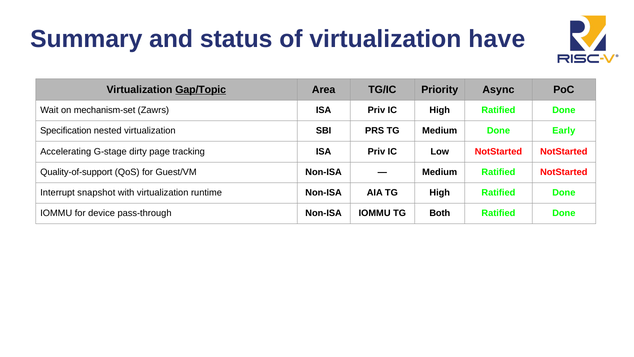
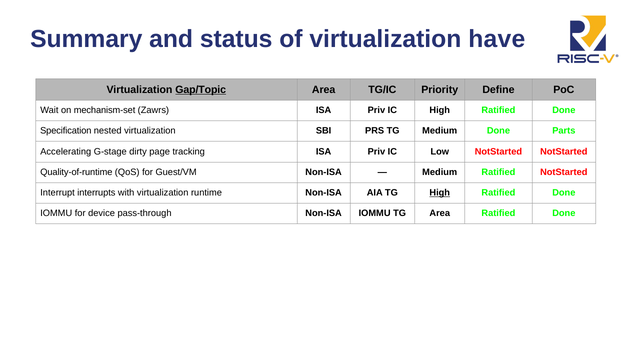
Async: Async -> Define (498, 90)
Early: Early -> Parts (564, 131)
Quality-of-support: Quality-of-support -> Quality-of-runtime (76, 172)
snapshot: snapshot -> interrupts (96, 192)
High underline: none -> present (440, 192)
TG Both: Both -> Area (440, 213)
